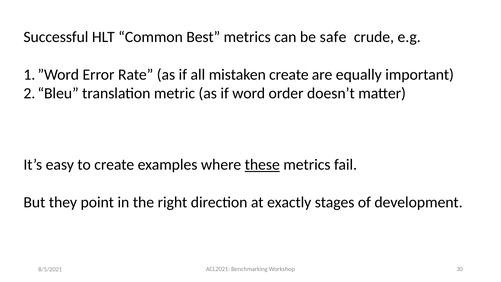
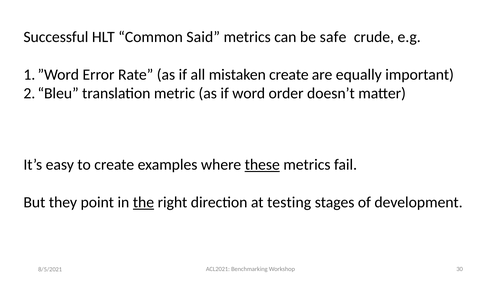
Best: Best -> Said (203, 37)
the underline: none -> present (143, 202)
exactly: exactly -> testing (289, 202)
